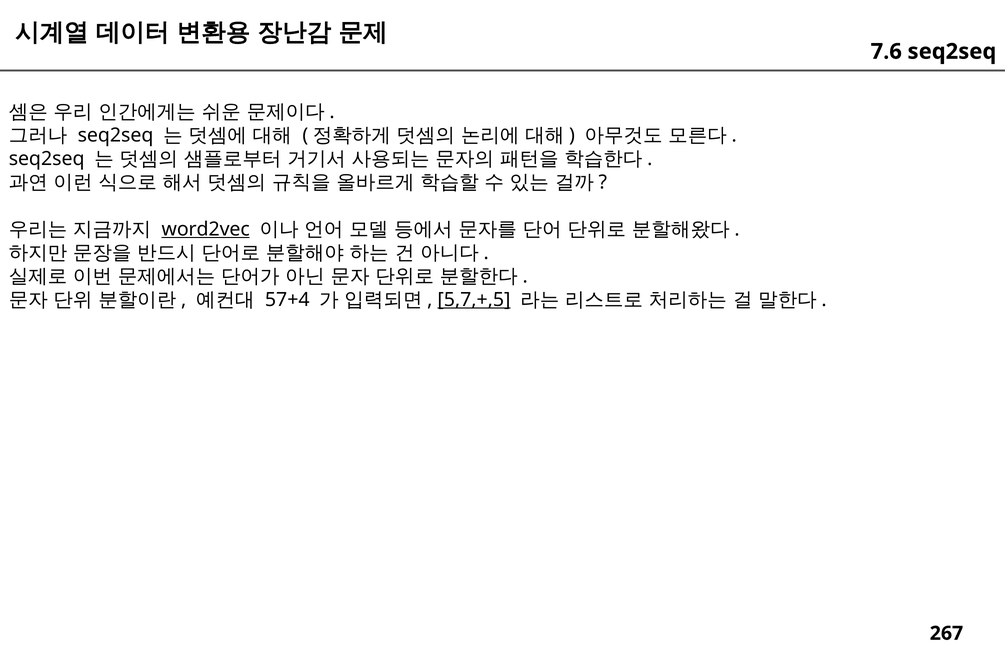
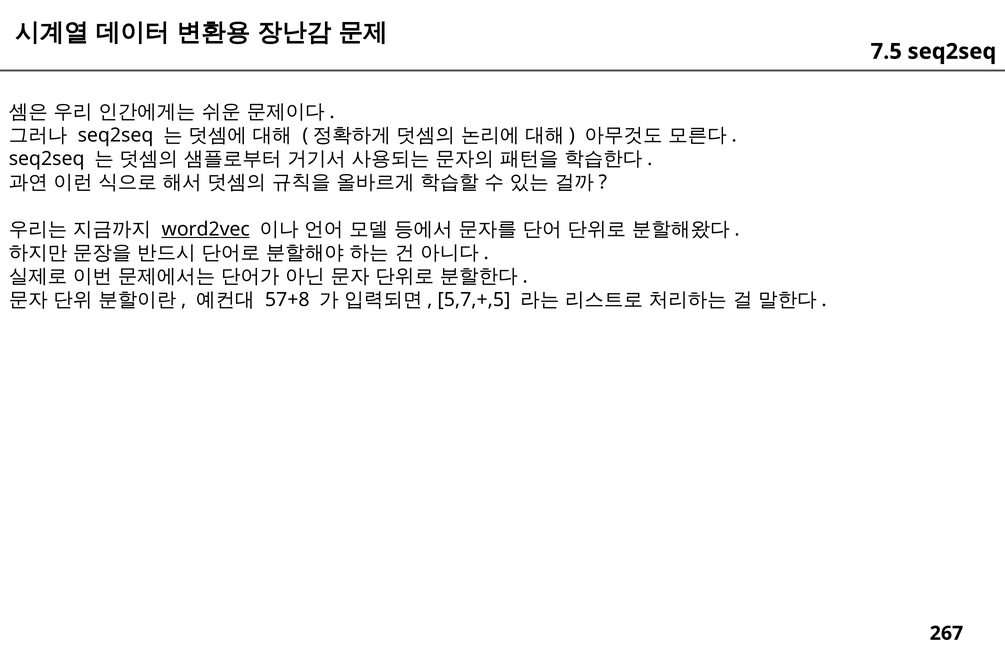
7.6: 7.6 -> 7.5 (886, 52)
57+4: 57+4 -> 57+8 (287, 300)
5,7,+,5 underline: present -> none (474, 300)
